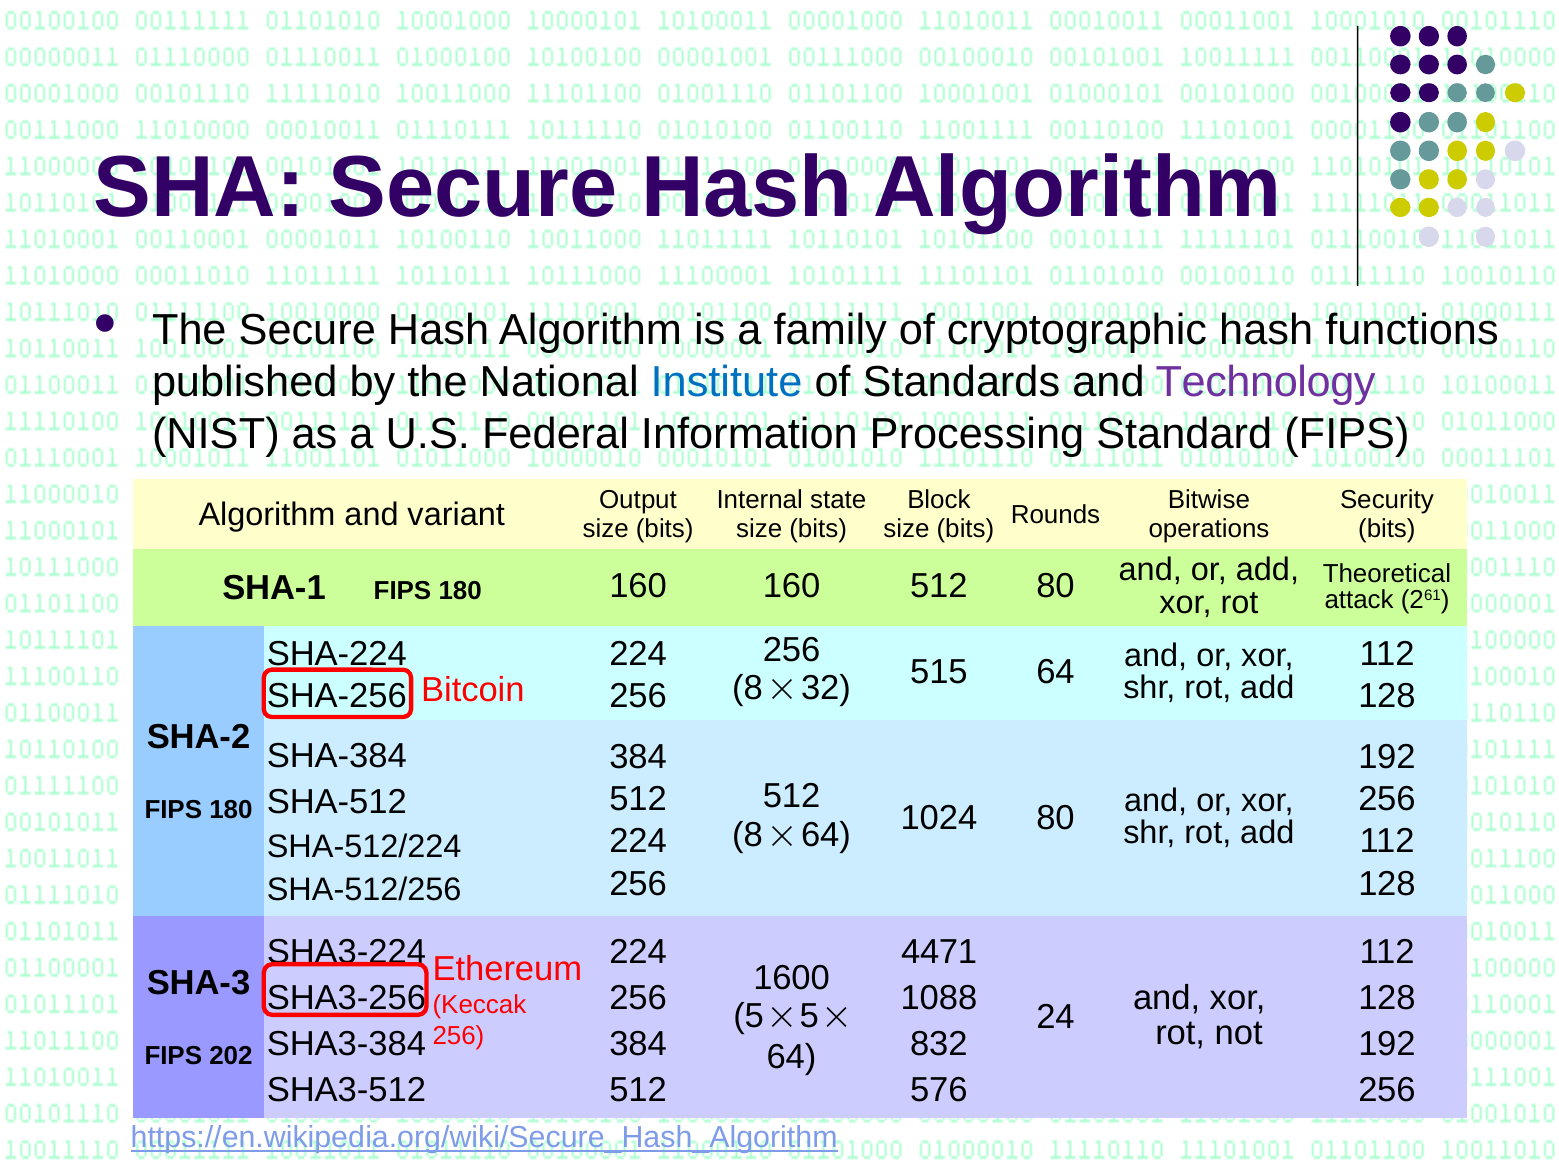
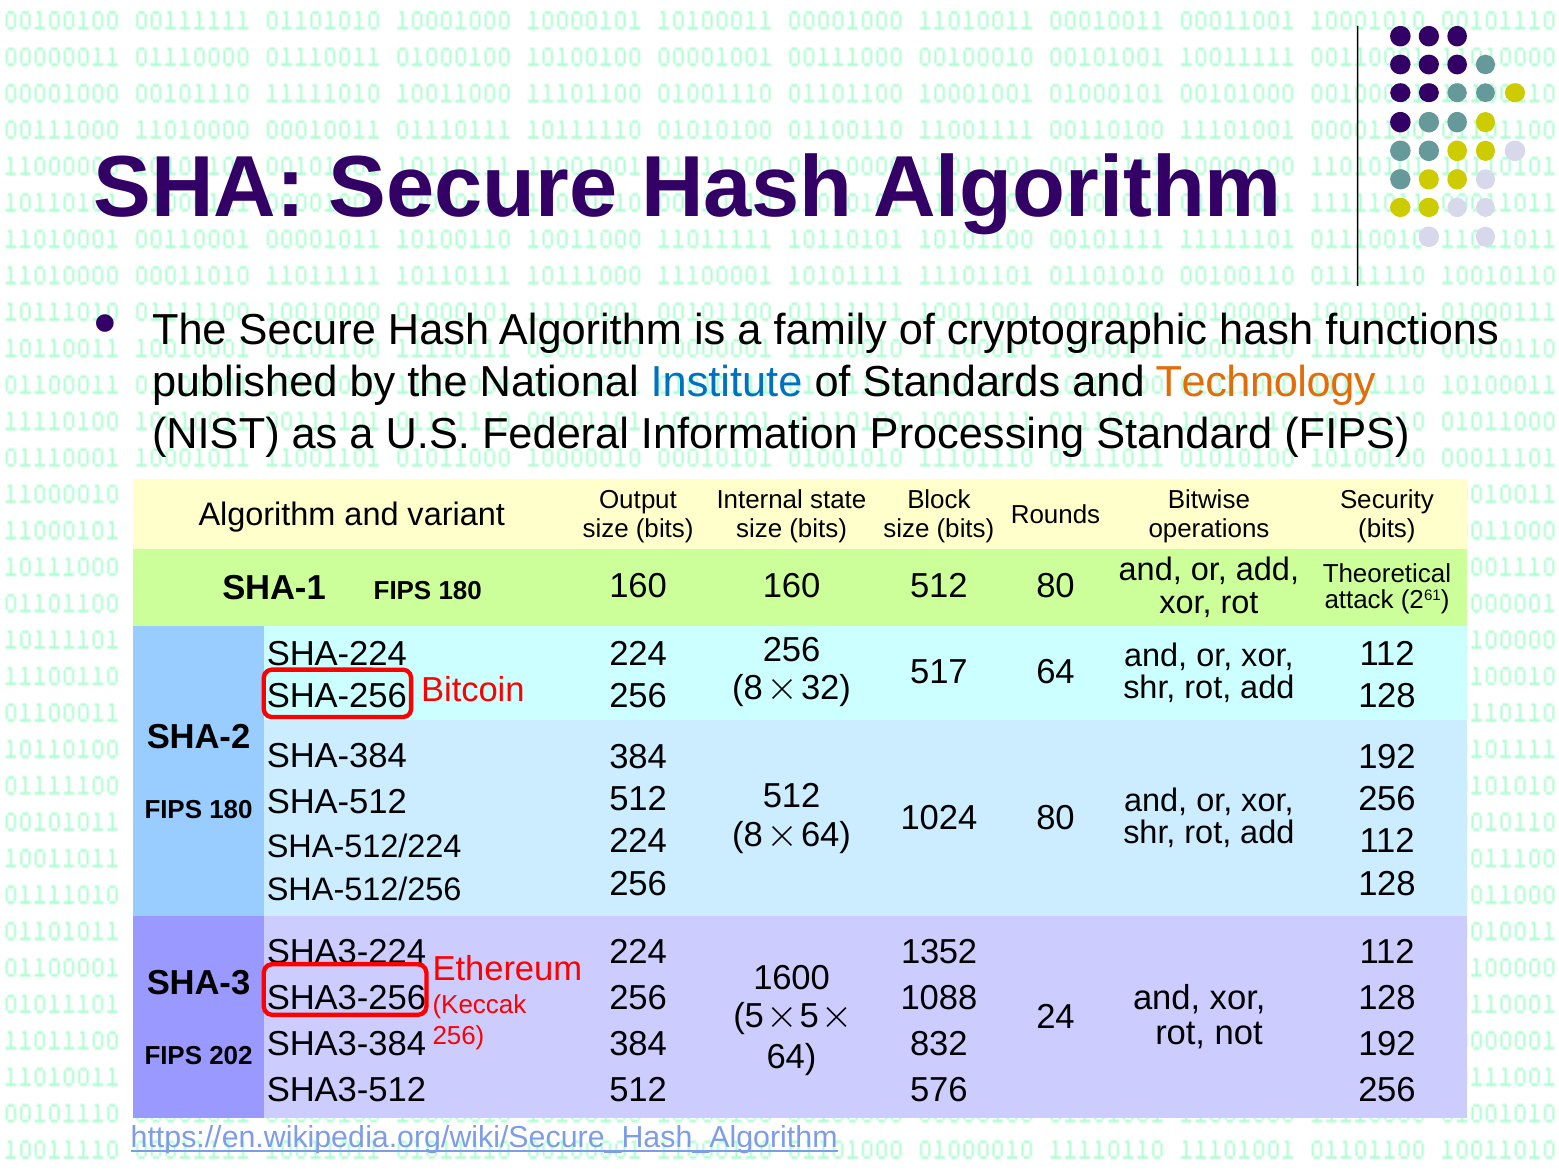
Technology colour: purple -> orange (1266, 382)
515: 515 -> 517 (939, 671)
4471: 4471 -> 1352 (939, 951)
